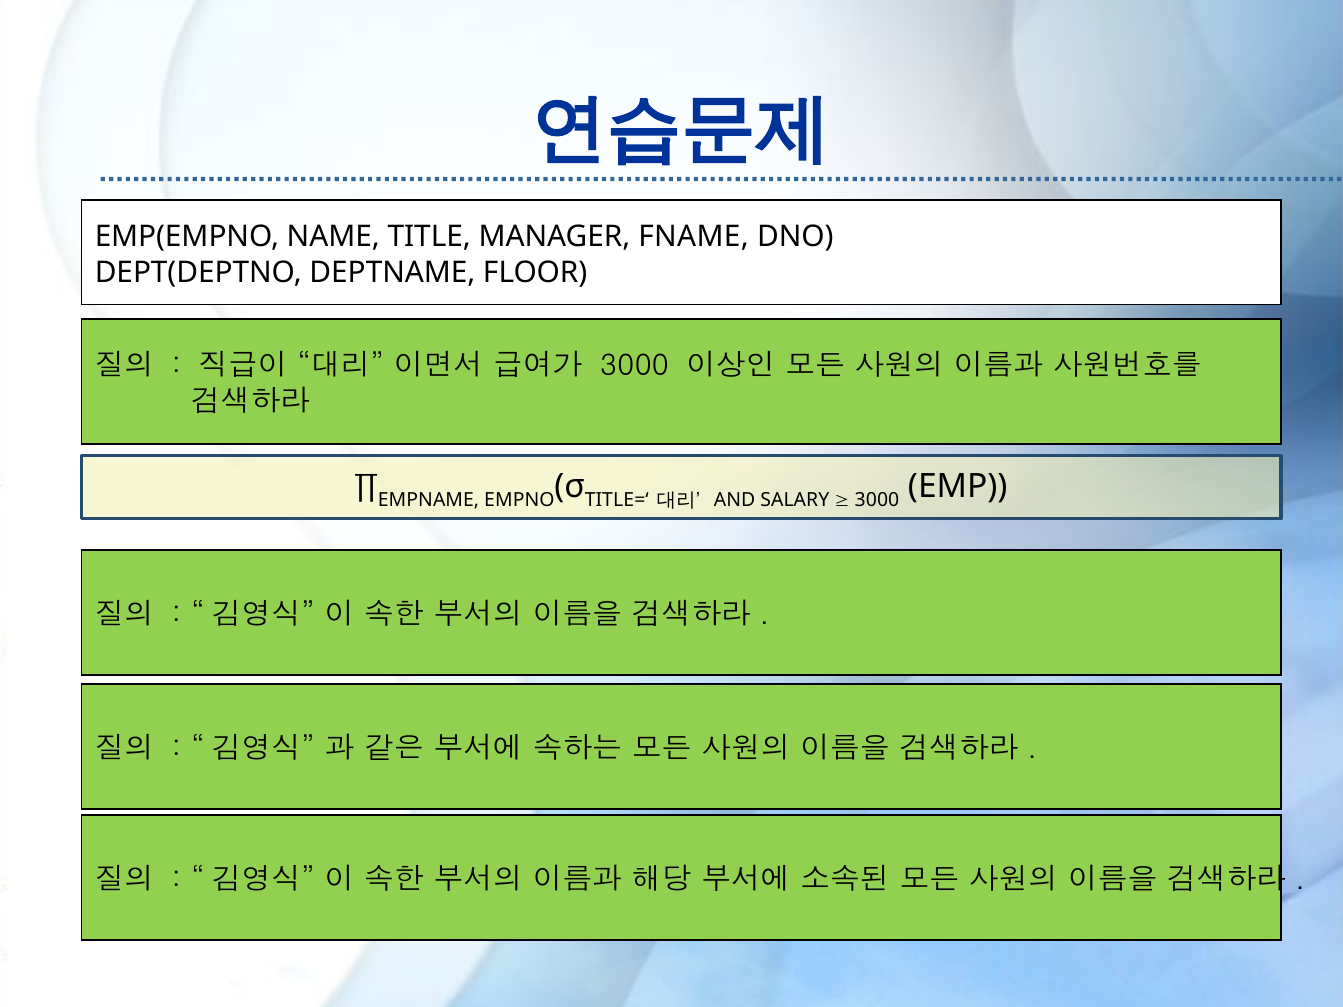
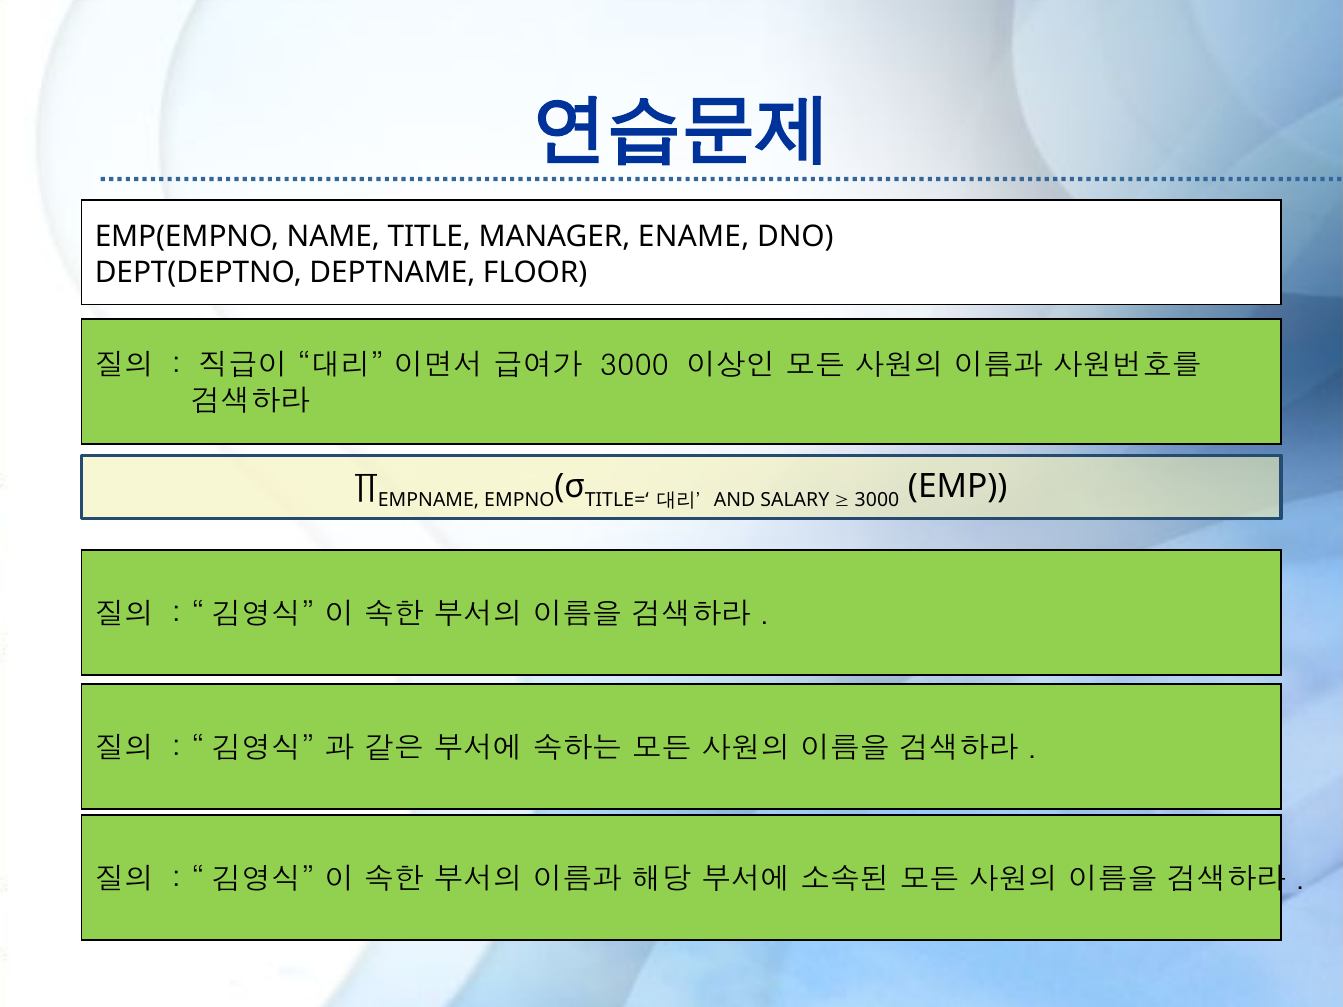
FNAME: FNAME -> ENAME (694, 237)
